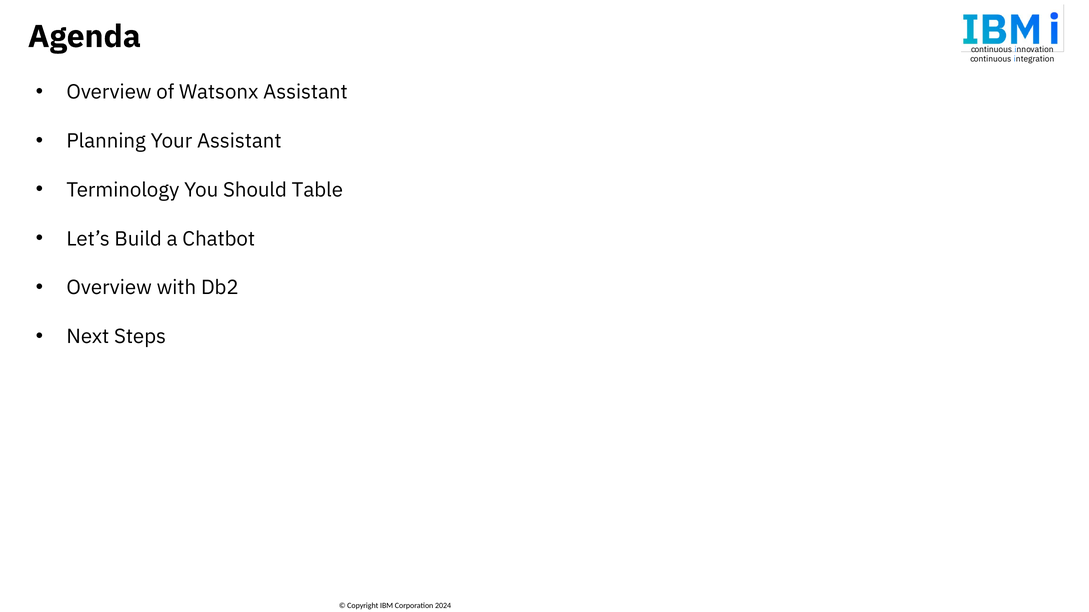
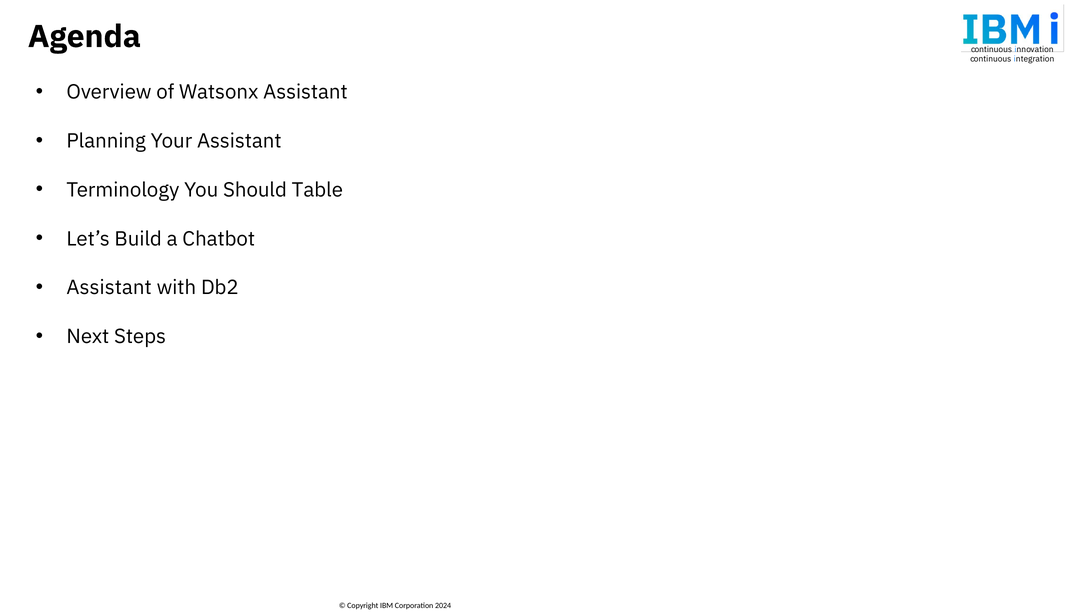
Overview: Overview -> Assistant (109, 288)
